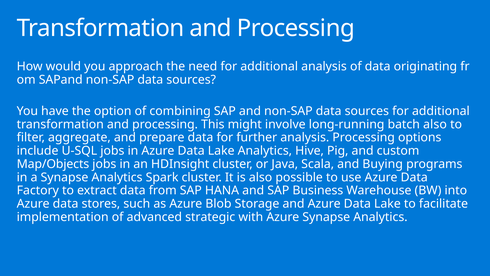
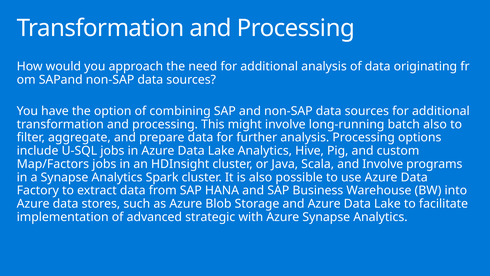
Map/Objects: Map/Objects -> Map/Factors (53, 164)
and Buying: Buying -> Involve (383, 164)
